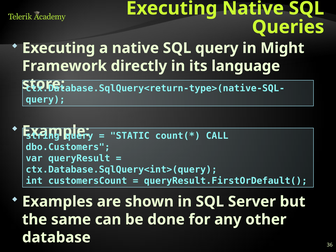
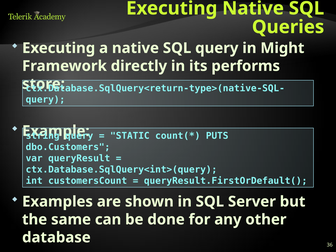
language: language -> performs (246, 66)
CALL: CALL -> PUTS (217, 136)
